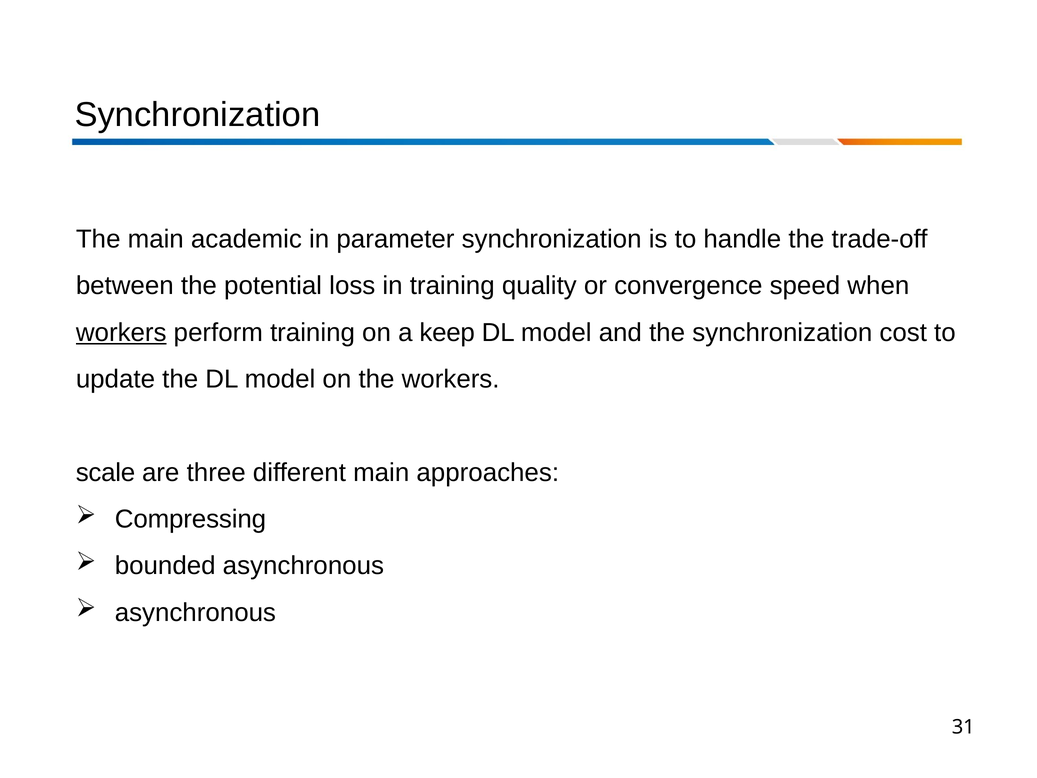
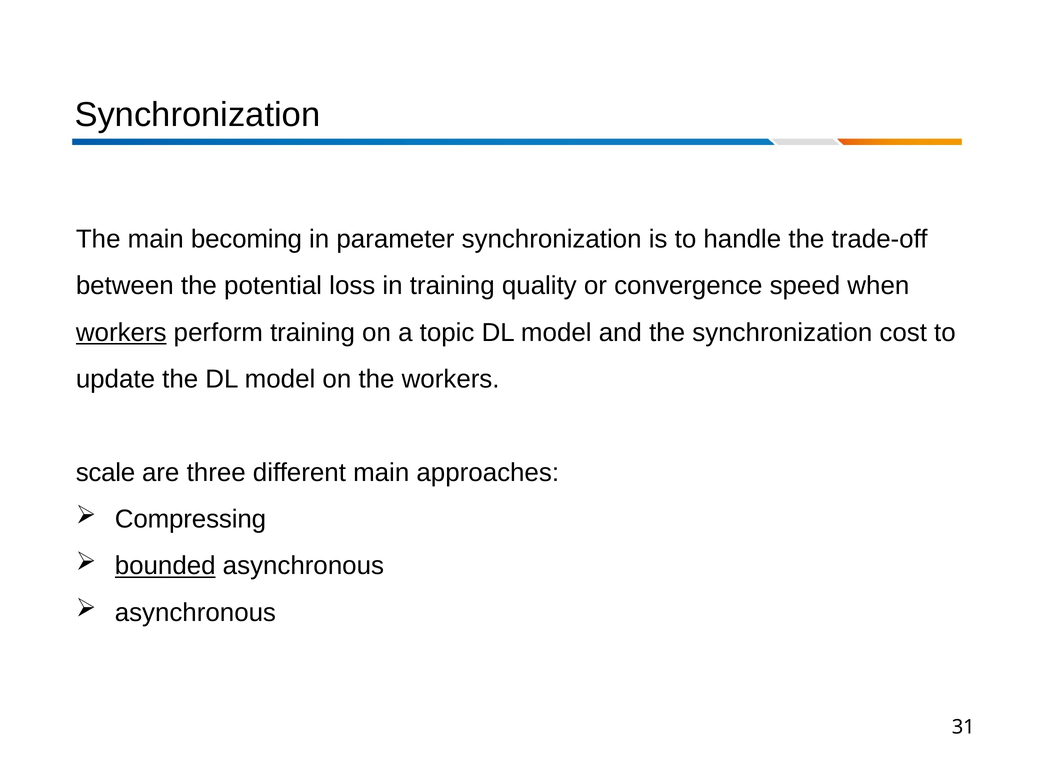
academic: academic -> becoming (246, 239)
keep: keep -> topic (447, 332)
bounded underline: none -> present (165, 566)
